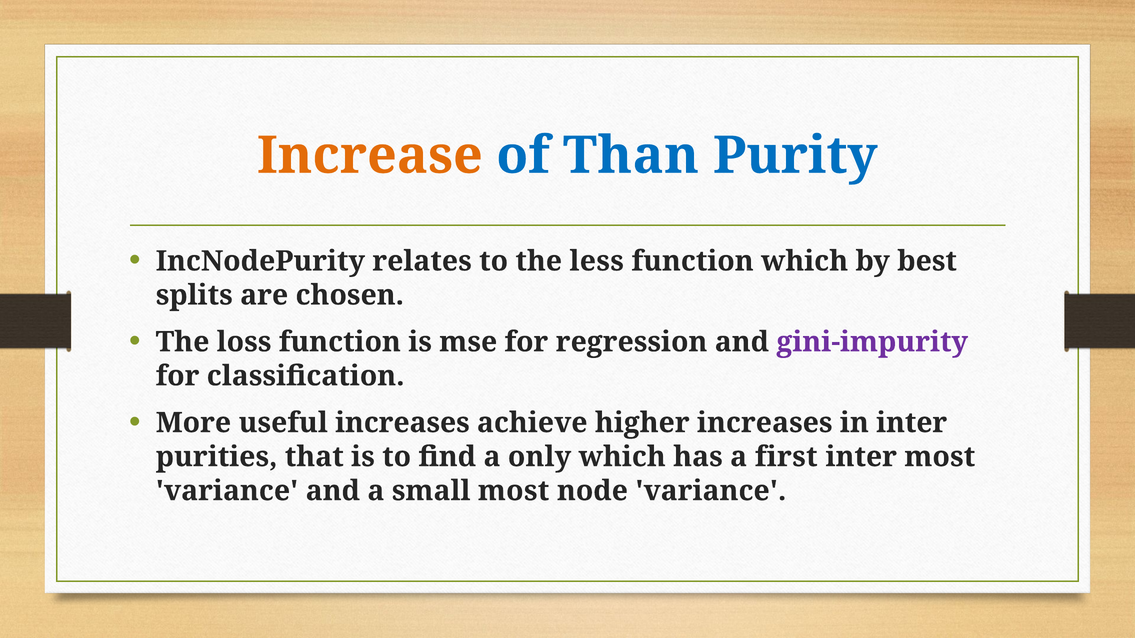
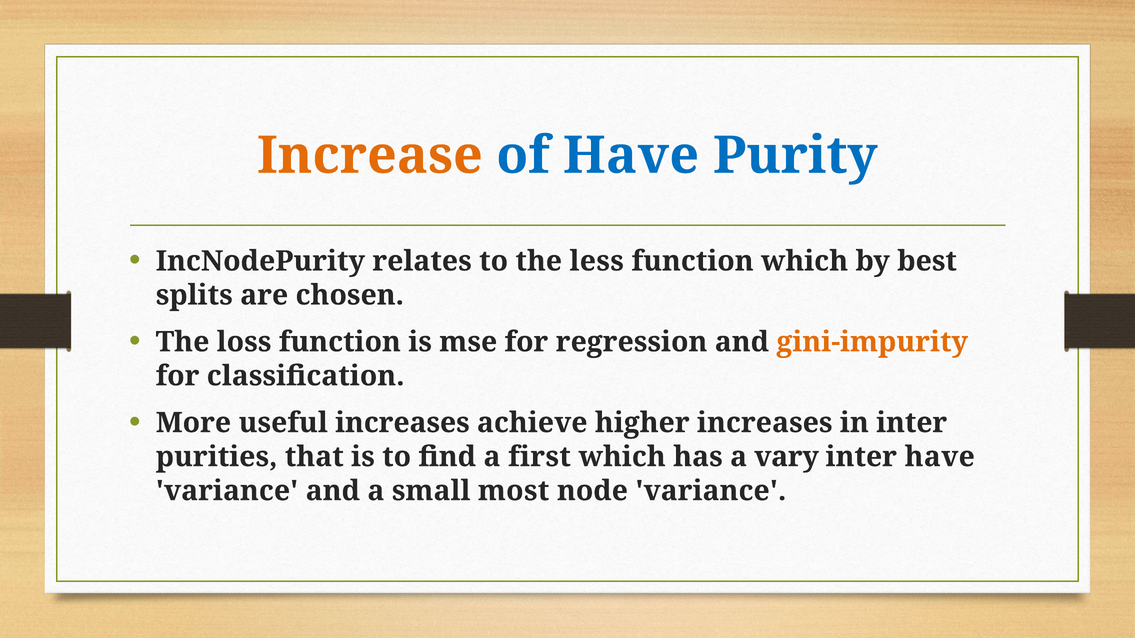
of Than: Than -> Have (631, 156)
gini-impurity colour: purple -> orange (872, 342)
only: only -> first (539, 457)
first: first -> vary (787, 457)
inter most: most -> have (940, 457)
